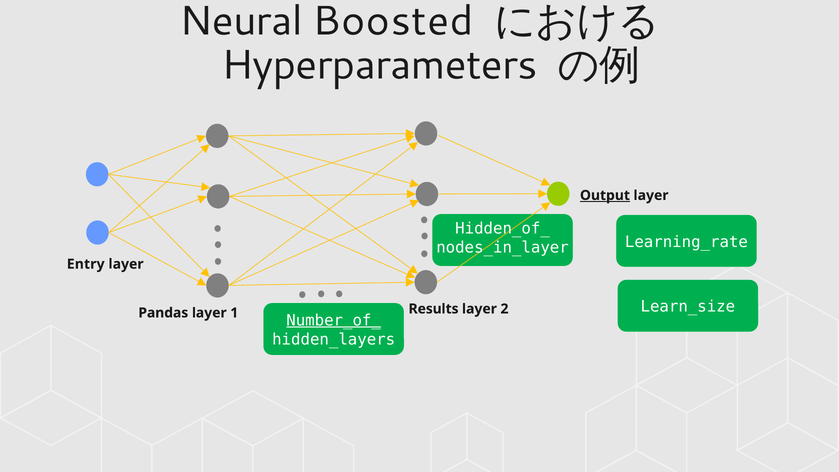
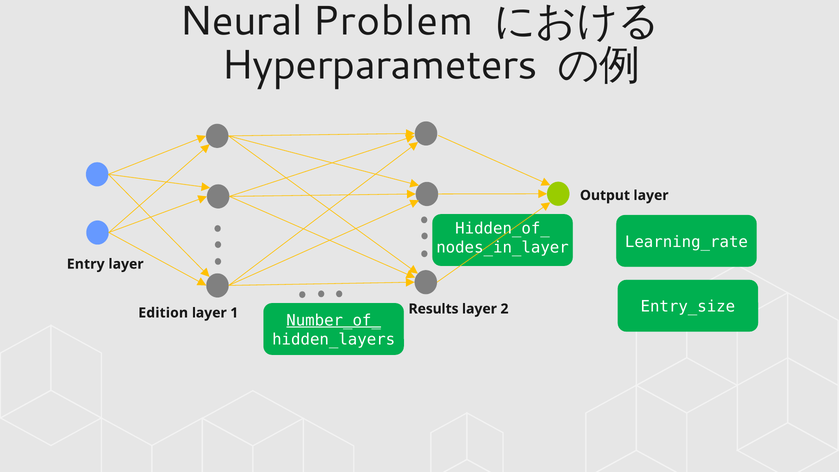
Boosted: Boosted -> Problem (393, 21)
Output underline: present -> none (605, 195)
Learn_size: Learn_size -> Entry_size (688, 307)
Pandas: Pandas -> Edition (163, 313)
